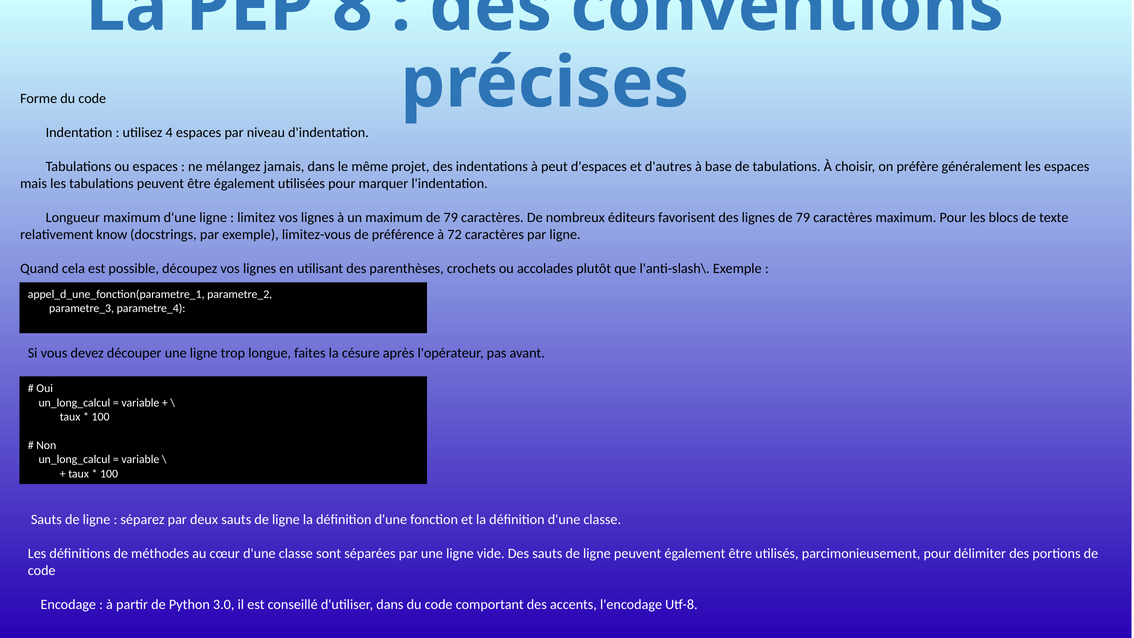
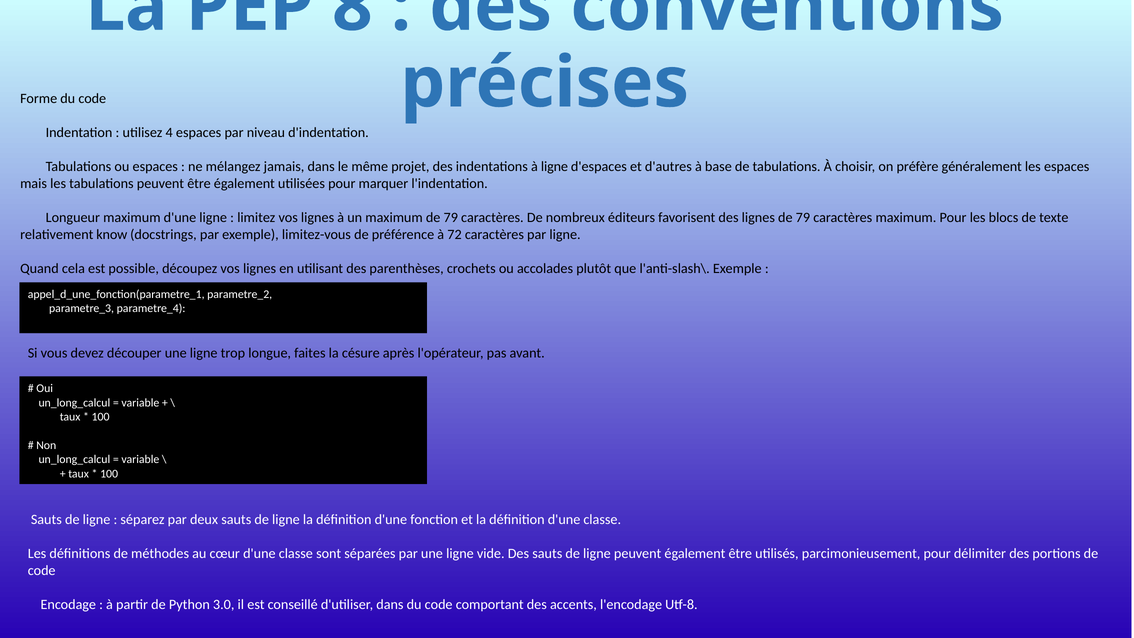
à peut: peut -> ligne (555, 167)
